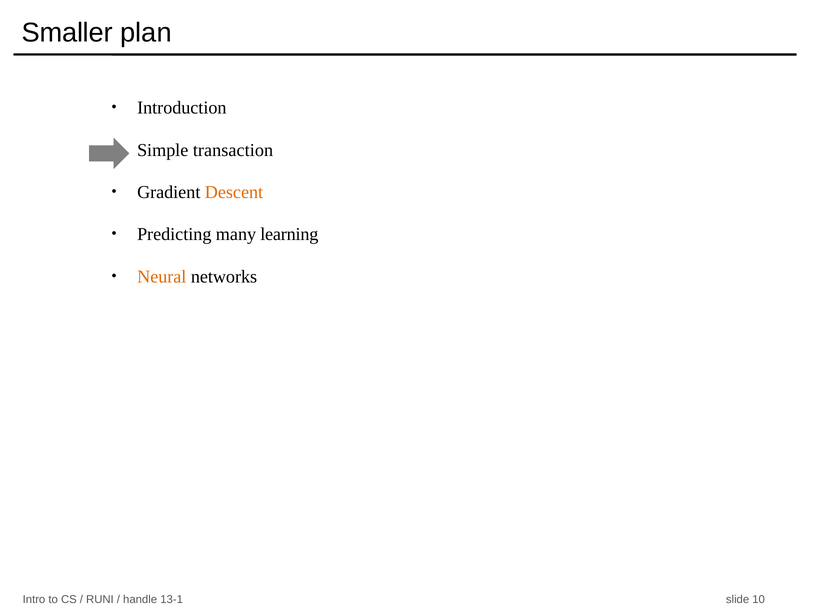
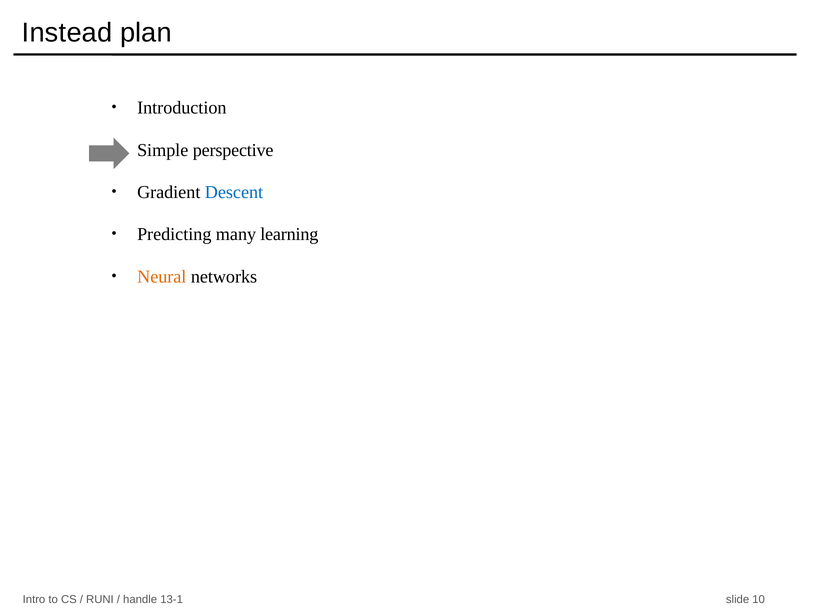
Smaller: Smaller -> Instead (67, 33)
transaction: transaction -> perspective (233, 150)
Descent colour: orange -> blue (234, 192)
